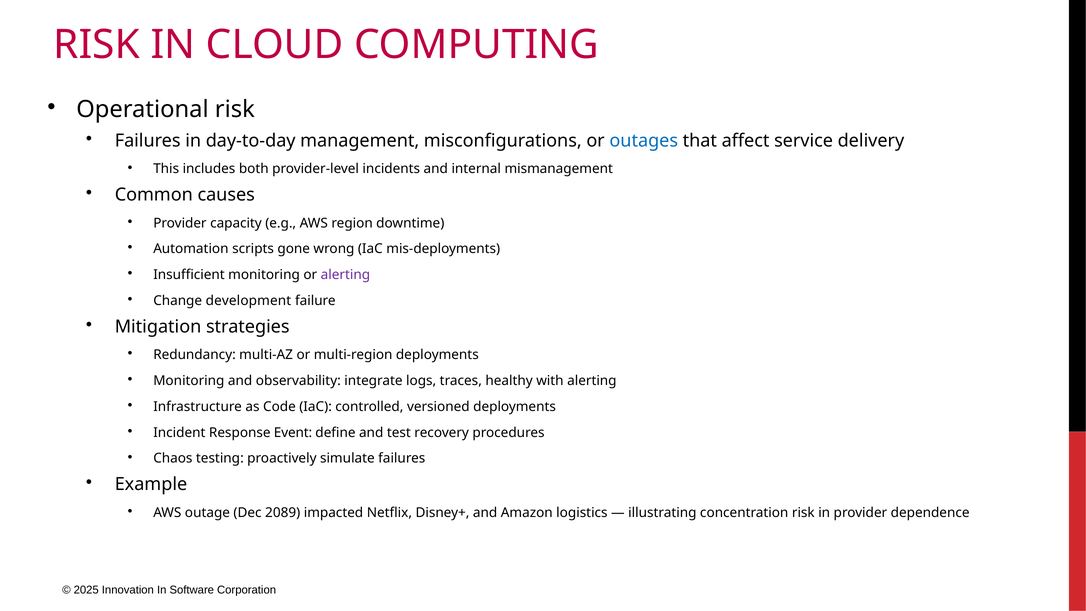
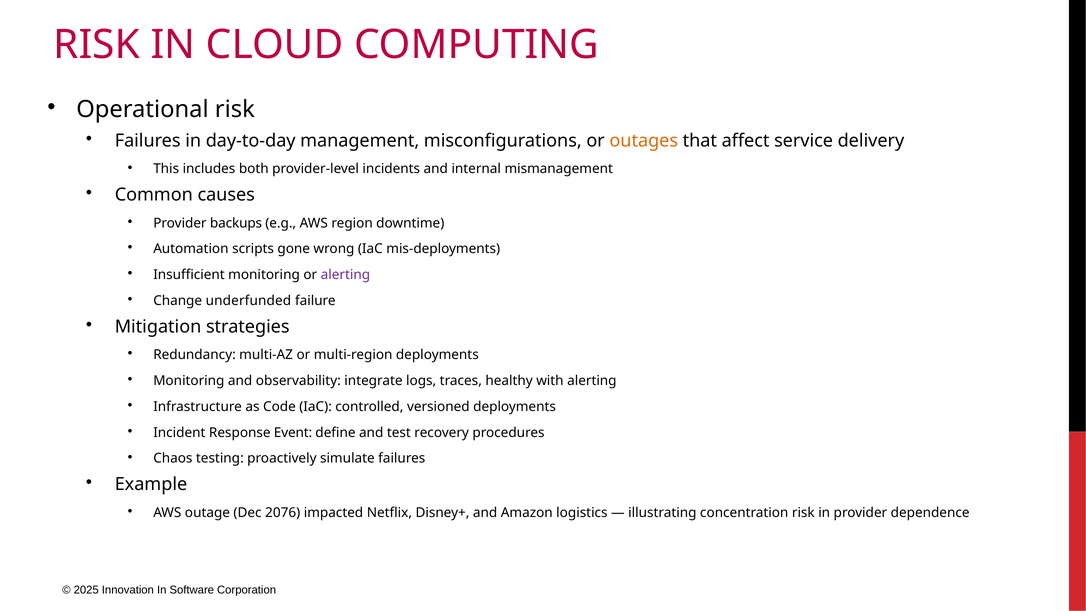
outages colour: blue -> orange (644, 141)
capacity: capacity -> backups (236, 223)
development: development -> underfunded (248, 301)
2089: 2089 -> 2076 (283, 512)
